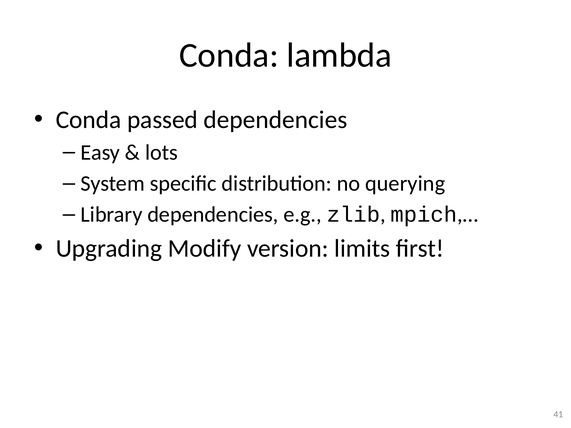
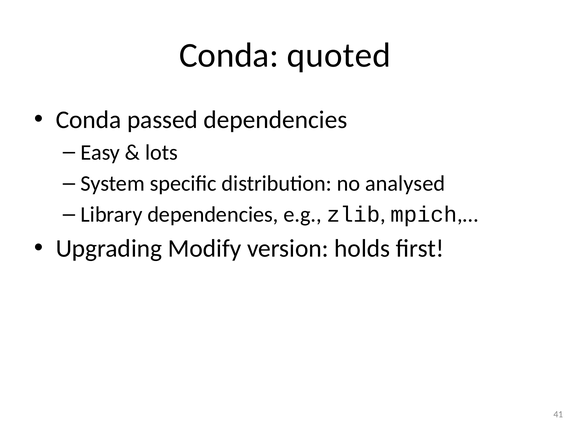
lambda: lambda -> quoted (339, 55)
querying: querying -> analysed (405, 184)
limits: limits -> holds (362, 249)
